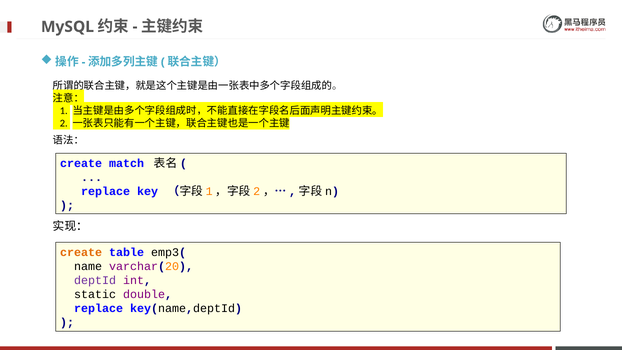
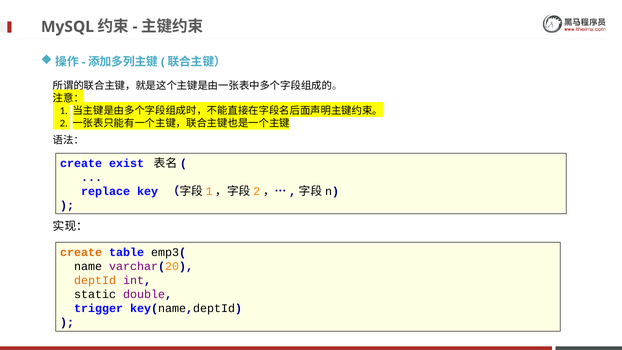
match: match -> exist (127, 163)
deptId colour: purple -> orange (95, 280)
replace: replace -> trigger (99, 308)
